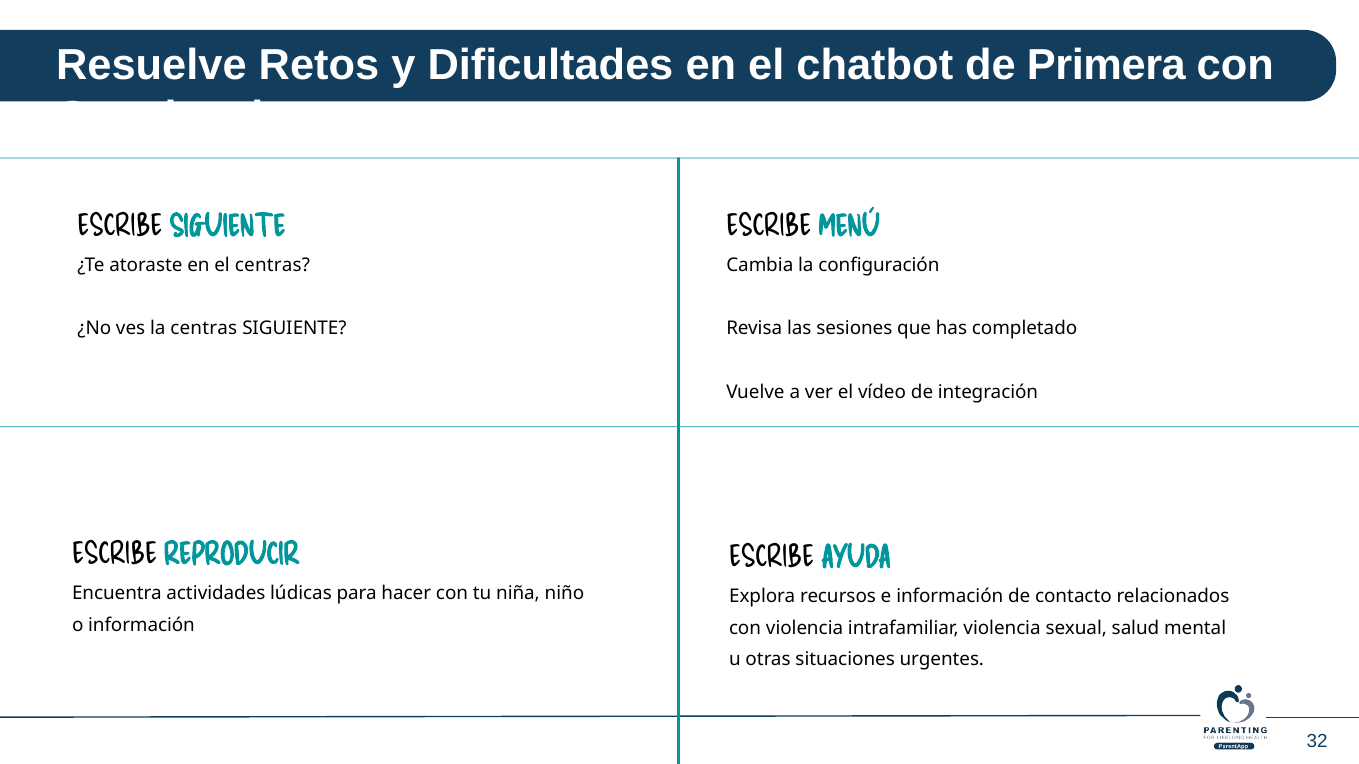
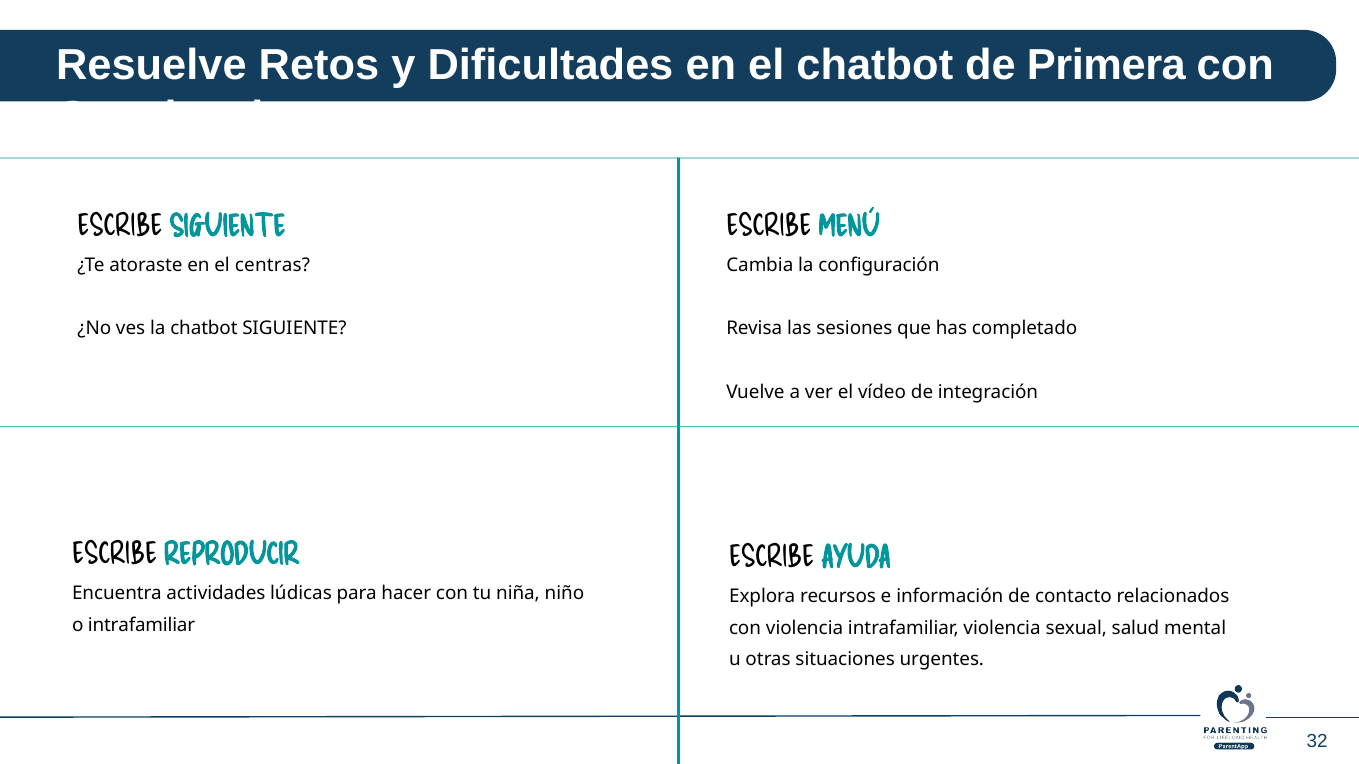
la centras: centras -> chatbot (204, 329)
o información: información -> intrafamiliar (142, 625)
